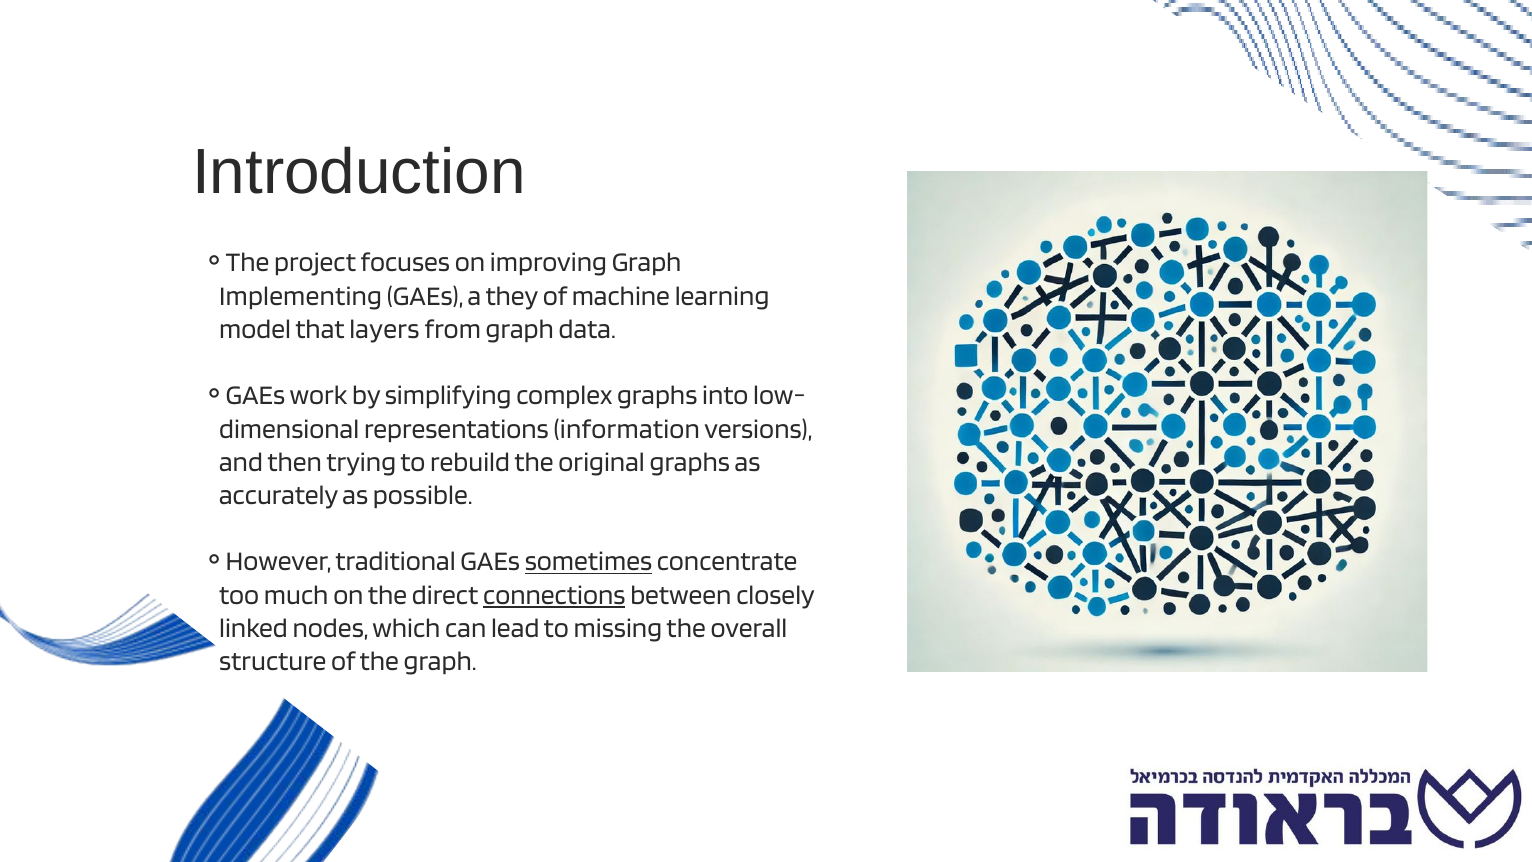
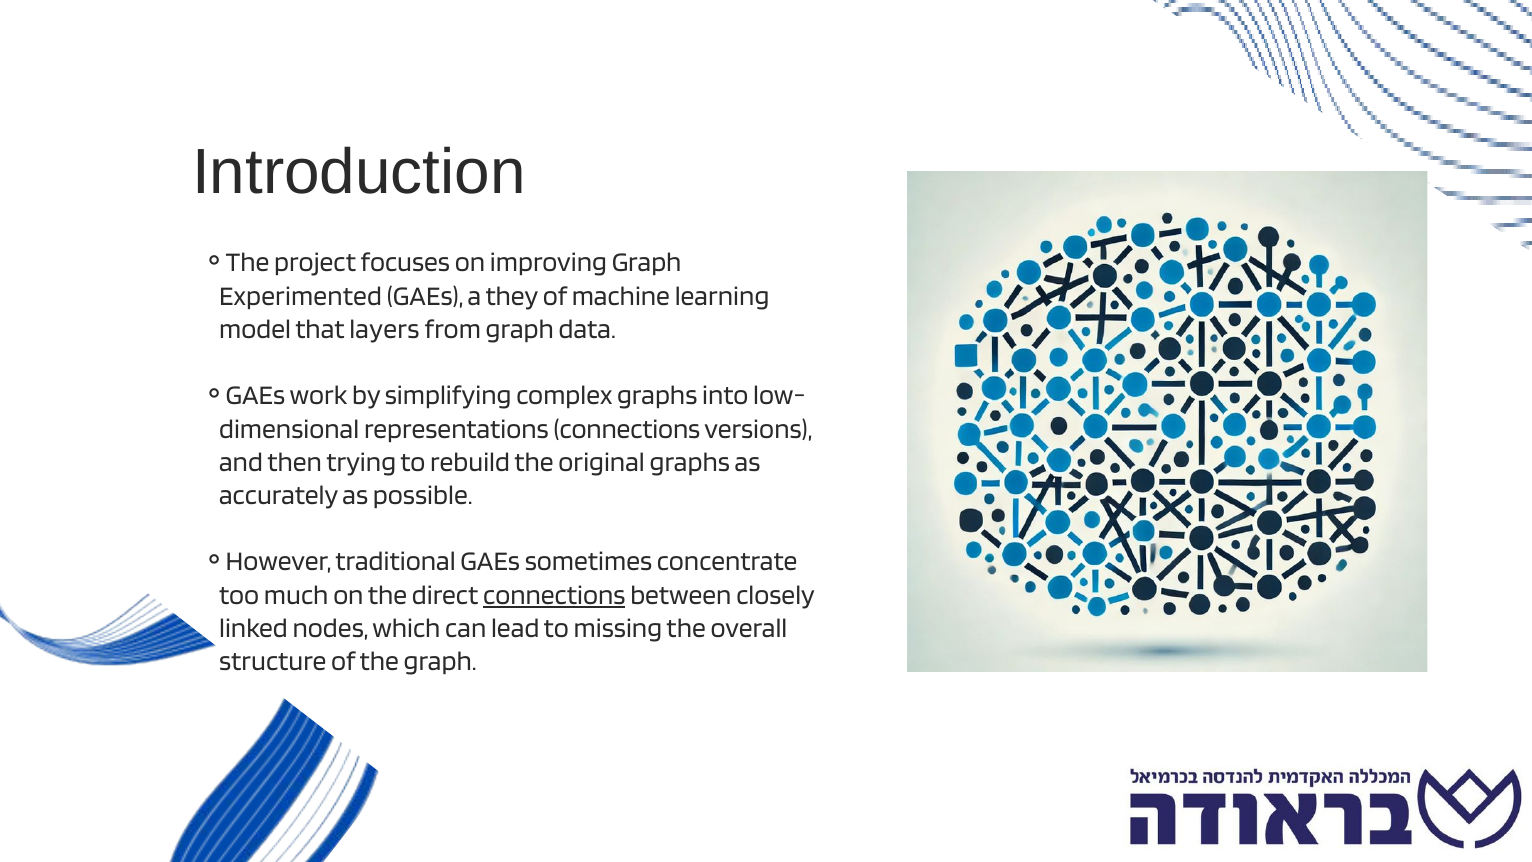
Implementing: Implementing -> Experimented (301, 296)
information: information -> connections (627, 429)
sometimes underline: present -> none (588, 562)
